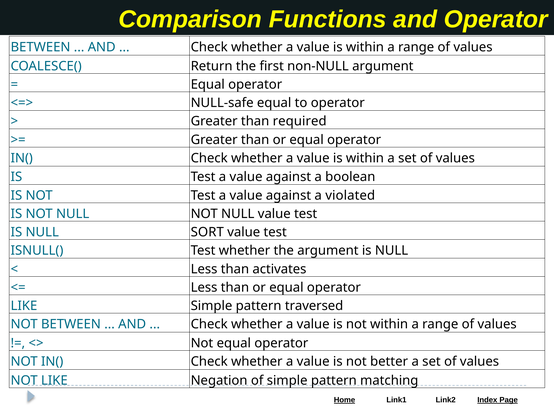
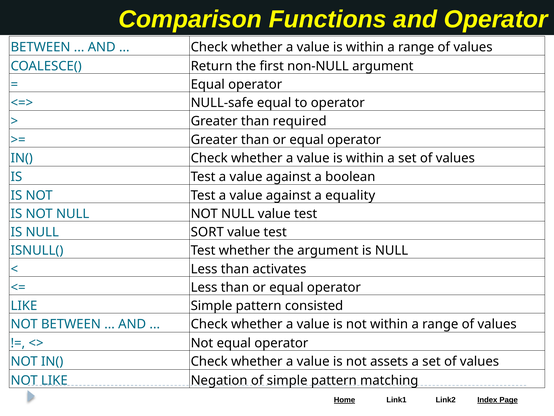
violated: violated -> equality (350, 195)
traversed: traversed -> consisted (314, 305)
better: better -> assets (389, 361)
